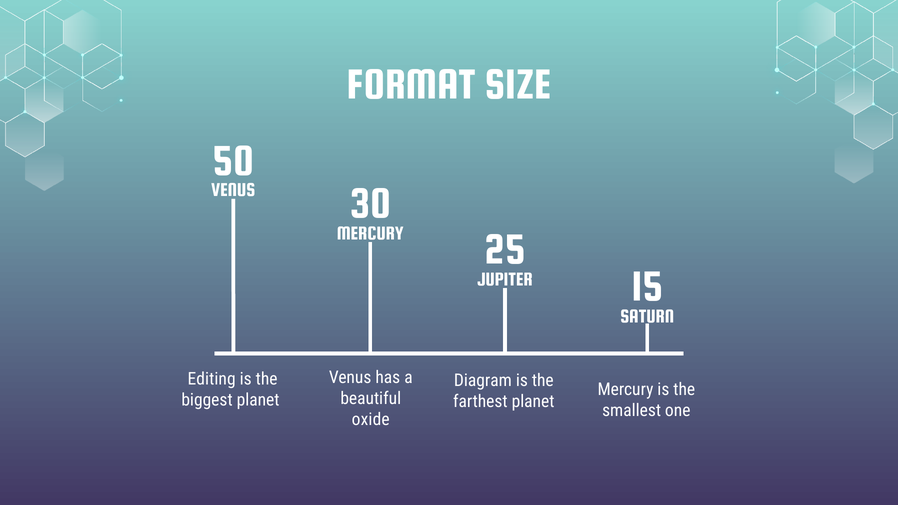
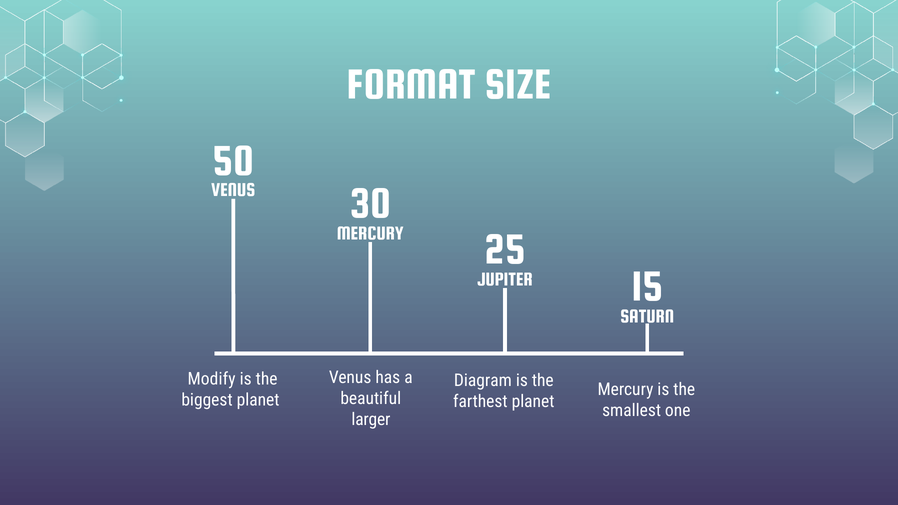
Editing: Editing -> Modify (212, 379)
oxide: oxide -> larger (371, 420)
